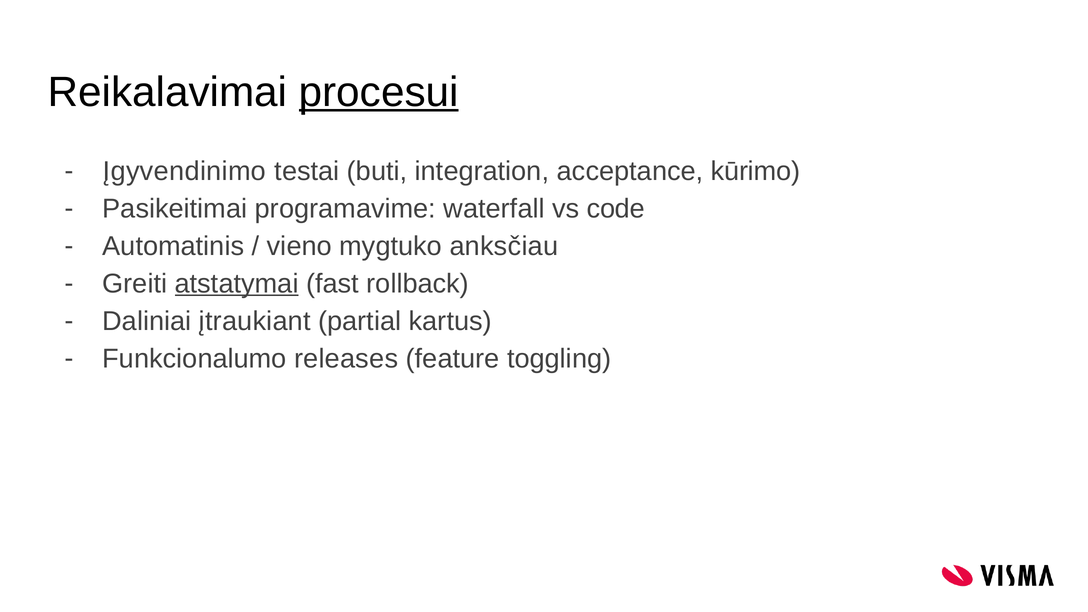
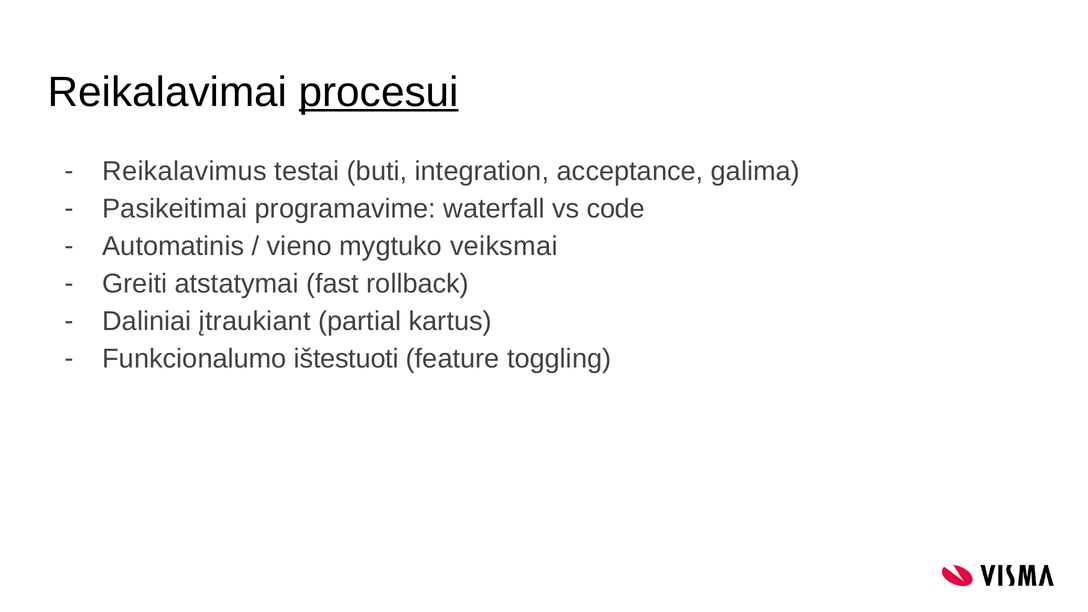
Įgyvendinimo: Įgyvendinimo -> Reikalavimus (185, 171)
kūrimo: kūrimo -> galima (755, 171)
anksčiau: anksčiau -> veiksmai (504, 246)
atstatymai underline: present -> none (237, 284)
releases: releases -> ištestuoti (346, 359)
